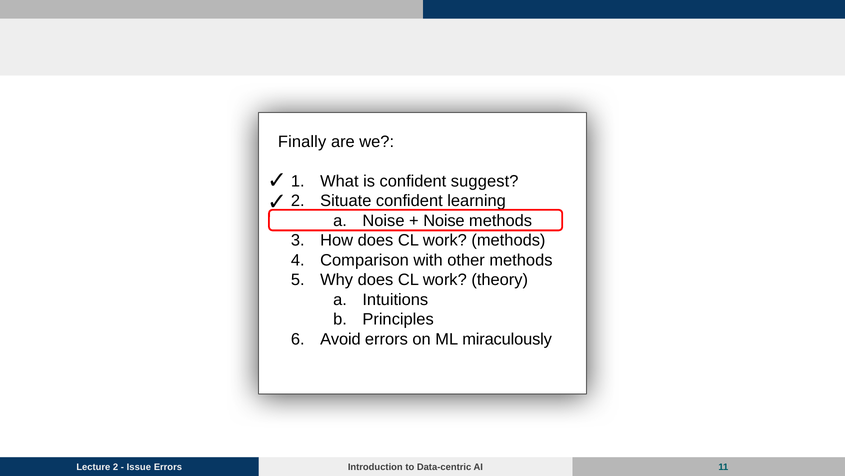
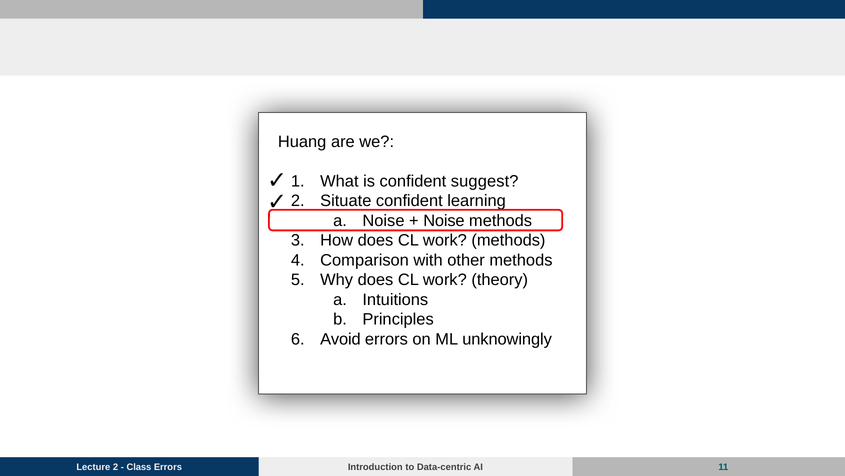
Finally: Finally -> Huang (302, 142)
miraculously: miraculously -> unknowingly (507, 339)
Issue: Issue -> Class (139, 467)
